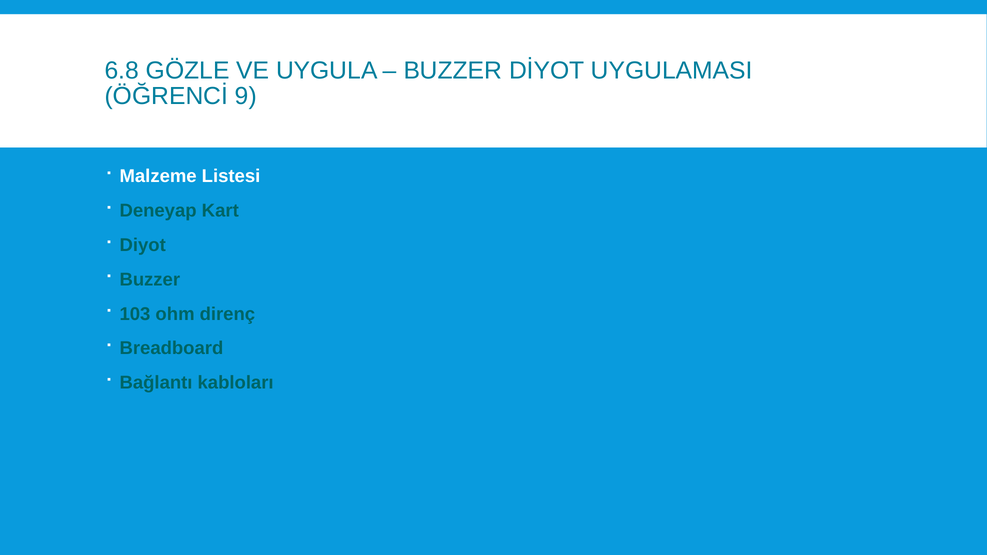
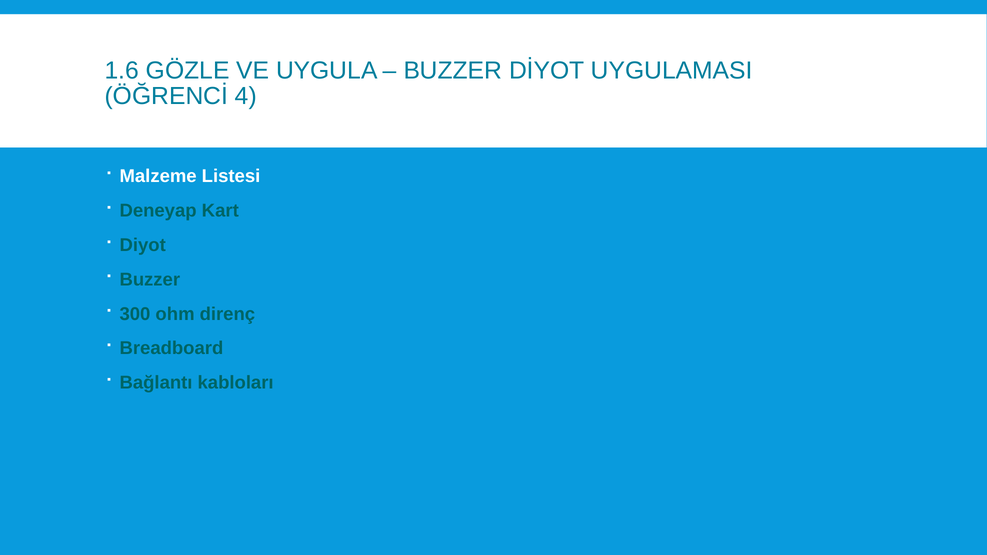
6.8: 6.8 -> 1.6 (122, 71)
9: 9 -> 4 (246, 96)
103: 103 -> 300 (135, 314)
